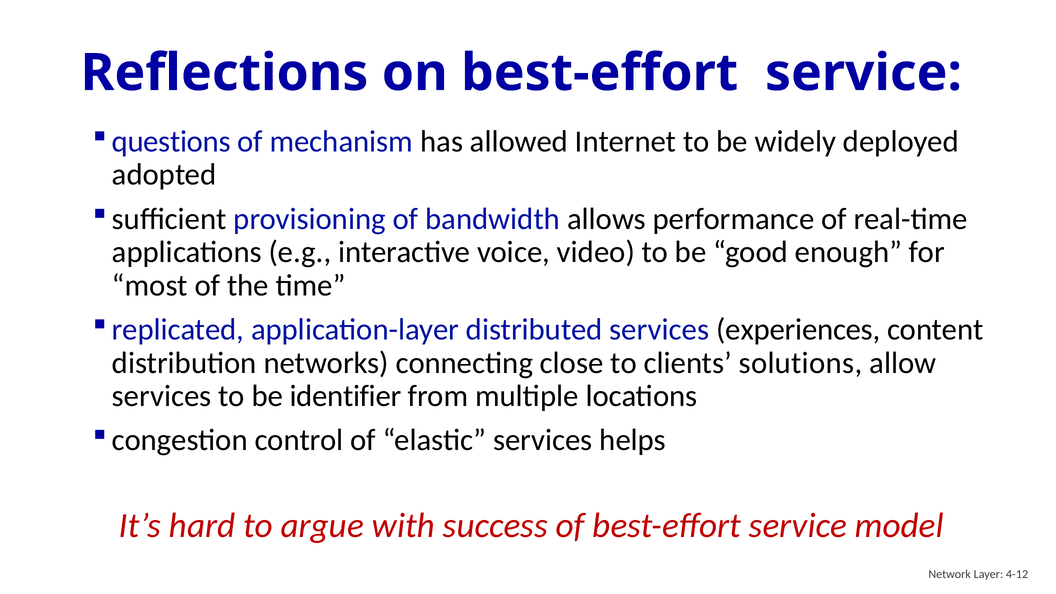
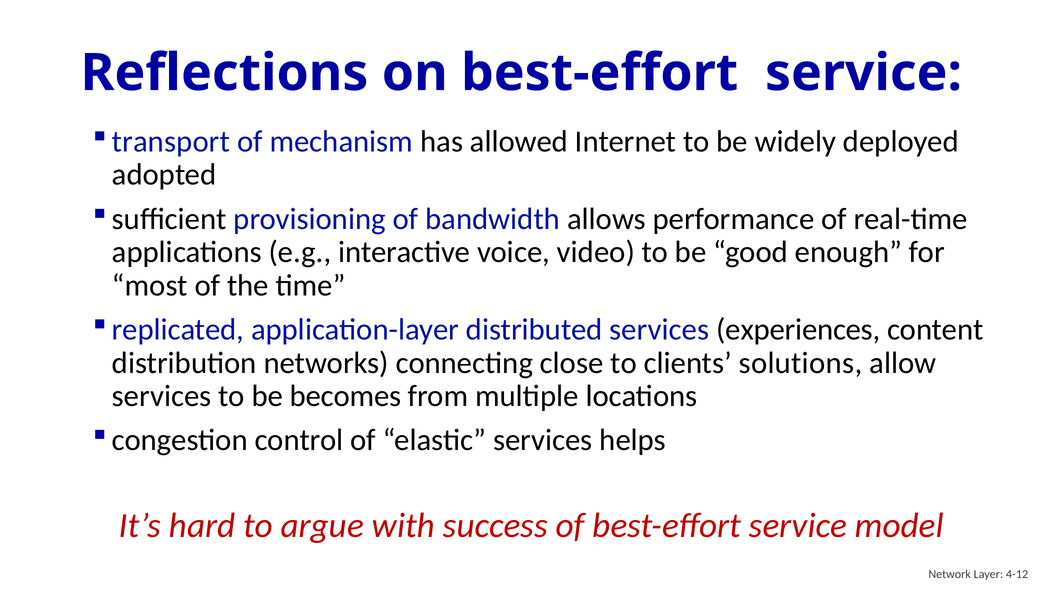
questions: questions -> transport (171, 142)
identifier: identifier -> becomes (346, 396)
